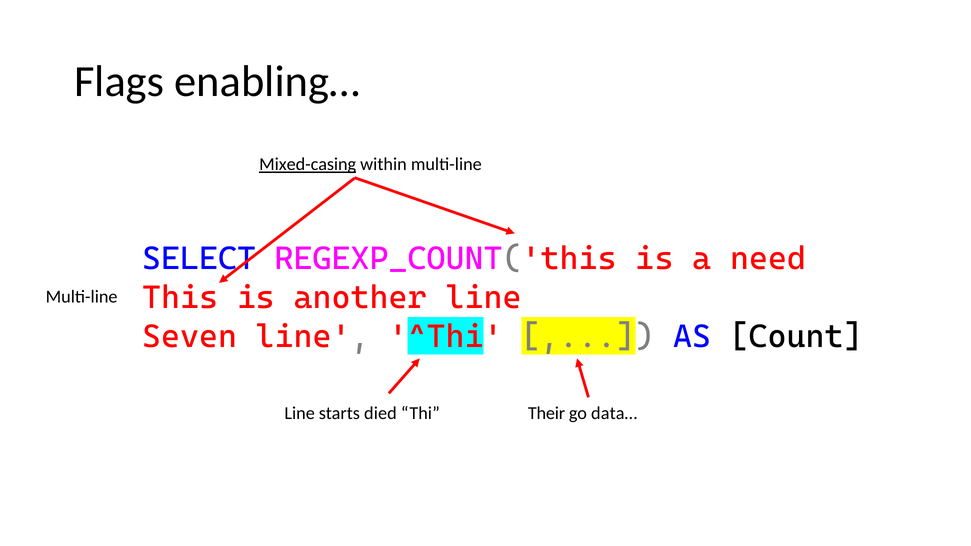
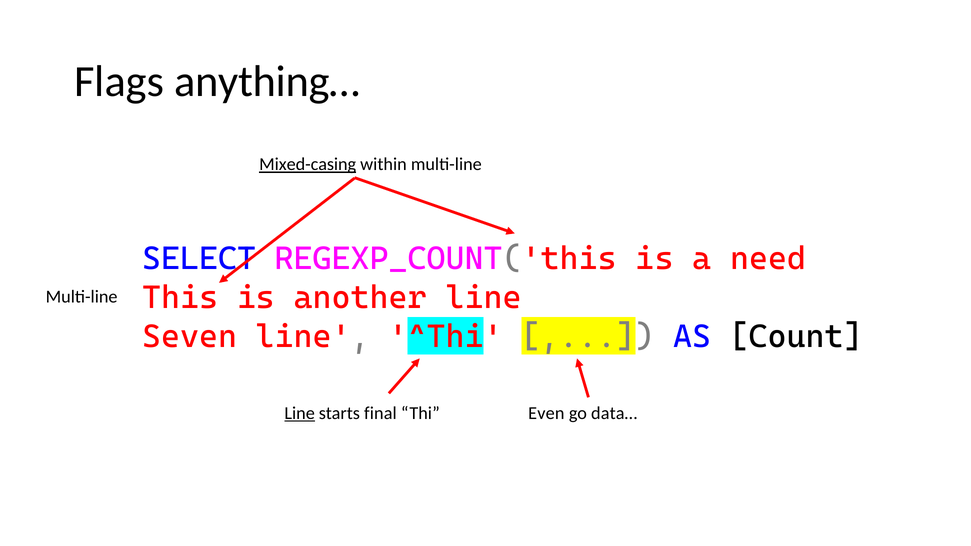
enabling…: enabling… -> anything… (267, 82)
Line underline: none -> present (300, 413)
died: died -> final (380, 413)
Their: Their -> Even (546, 413)
